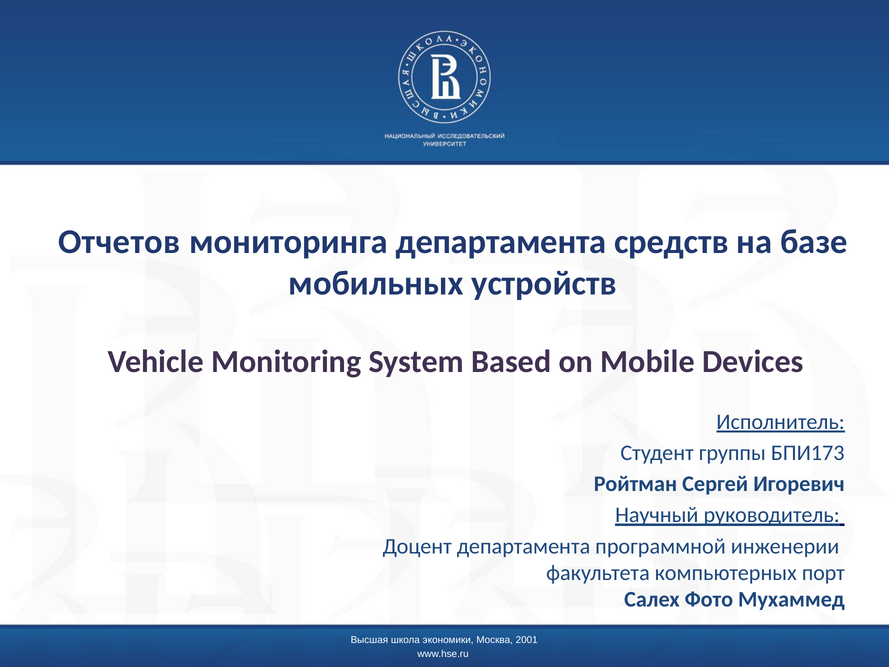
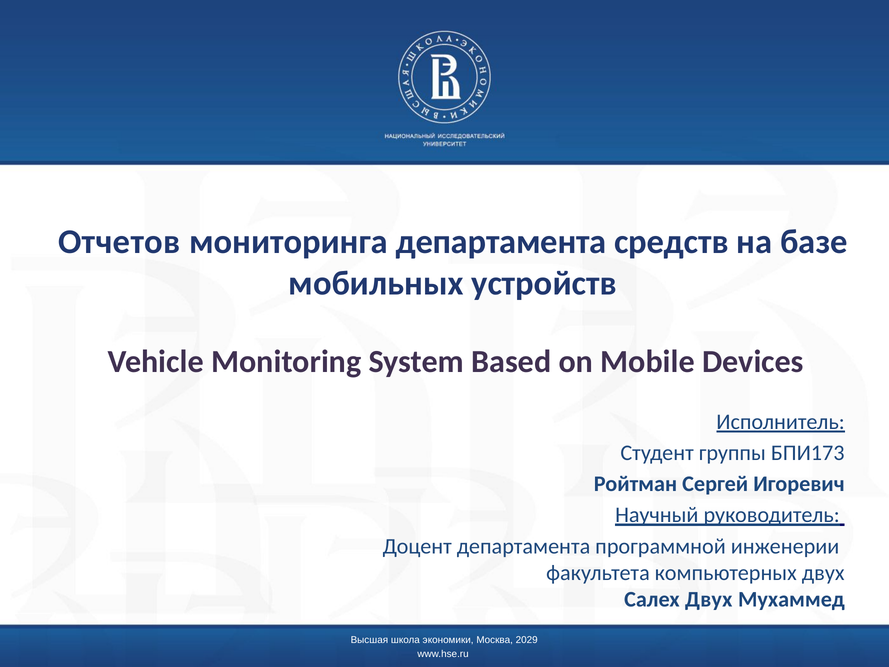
компьютерных порт: порт -> двух (823, 573)
Салех Фото: Фото -> Двух (709, 599)
2001: 2001 -> 2029 (527, 640)
